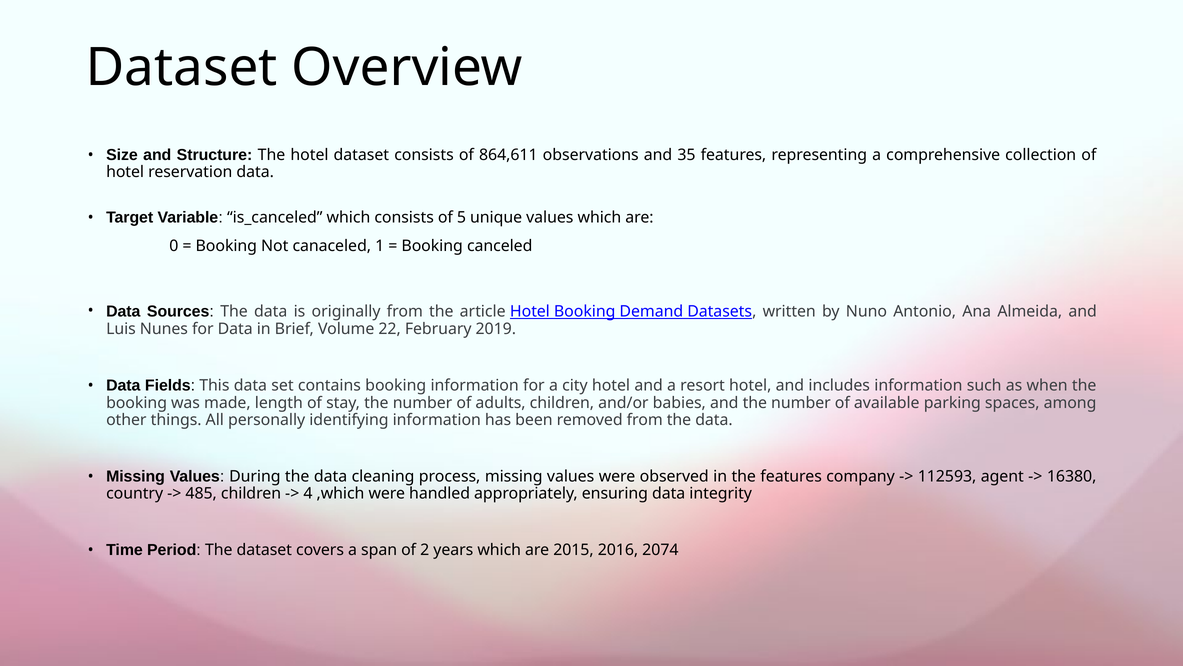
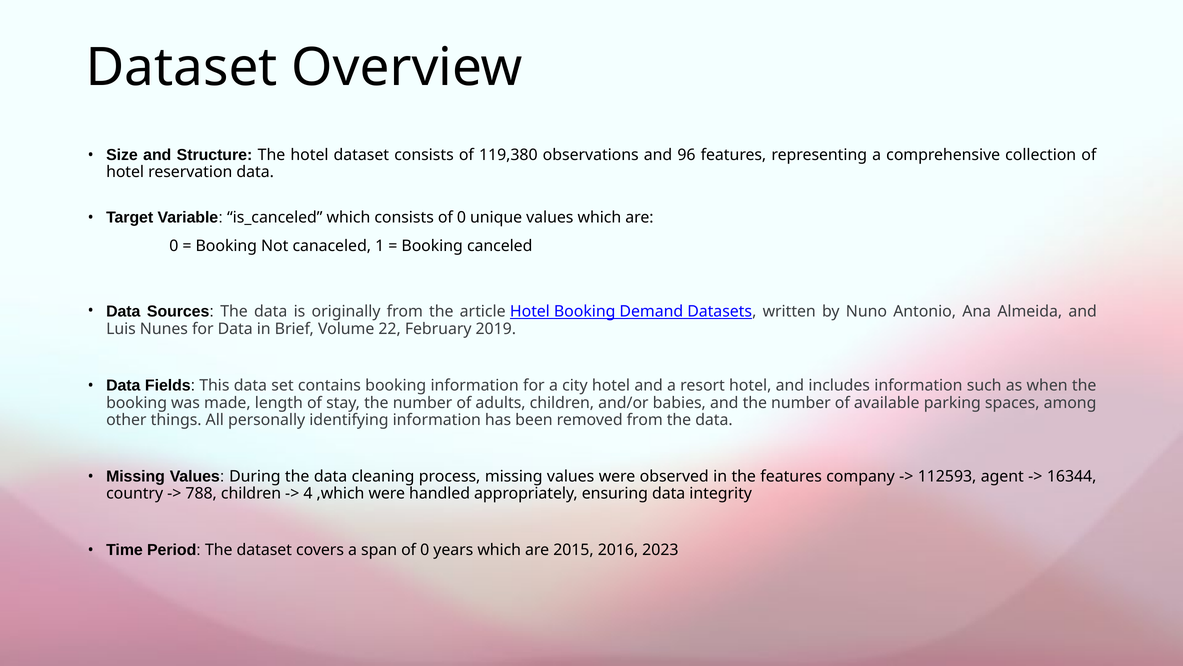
864,611: 864,611 -> 119,380 (508, 155)
35: 35 -> 96 (686, 155)
consists of 5: 5 -> 0 (462, 217)
16380: 16380 -> 16344 (1072, 476)
485: 485 -> 788 (201, 493)
span of 2: 2 -> 0 (425, 550)
2074: 2074 -> 2023 (660, 550)
